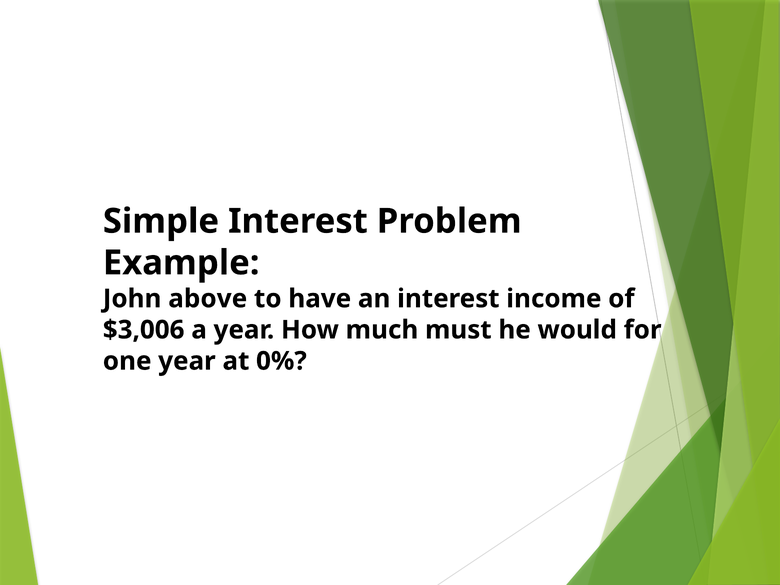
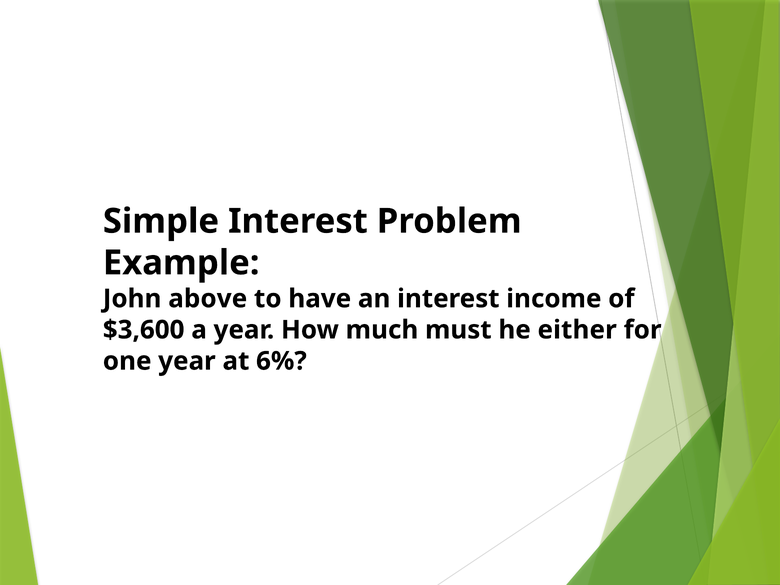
$3,006: $3,006 -> $3,600 (144, 330)
would: would -> either (577, 330)
0%: 0% -> 6% (281, 361)
